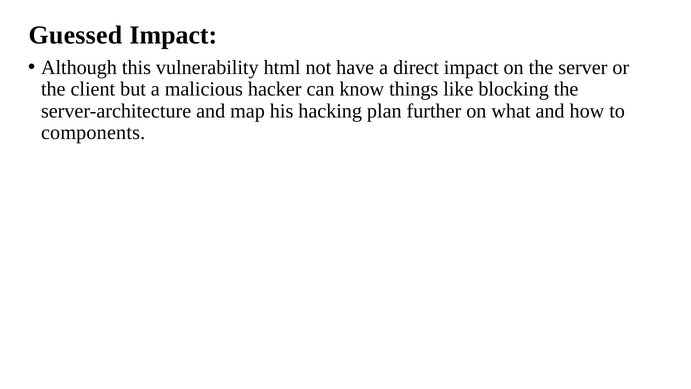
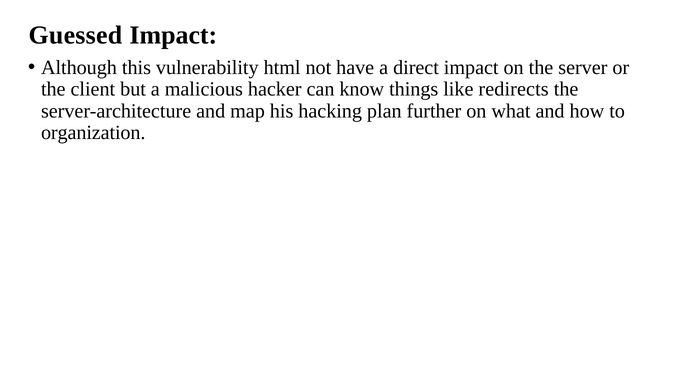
blocking: blocking -> redirects (514, 89)
components: components -> organization (93, 132)
